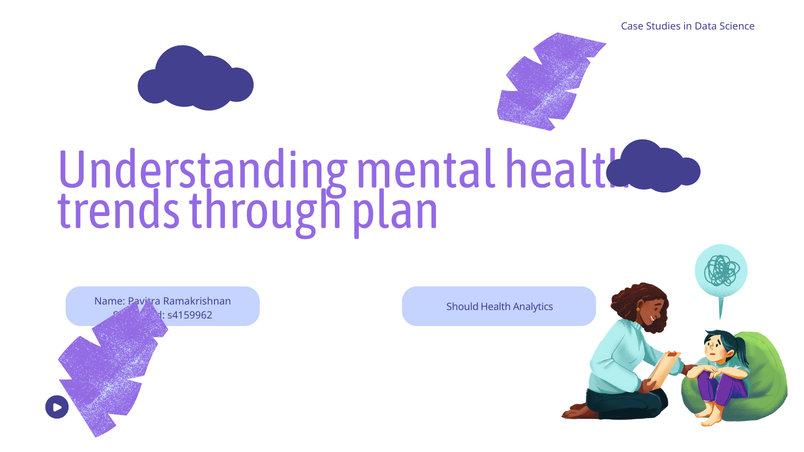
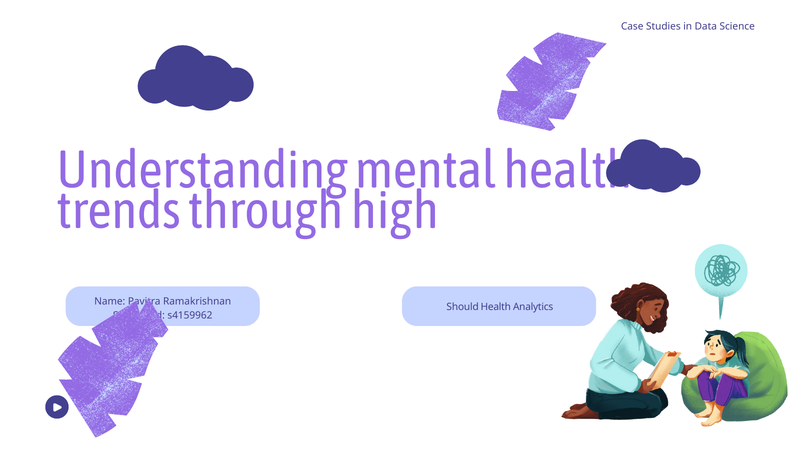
plan: plan -> high (395, 211)
